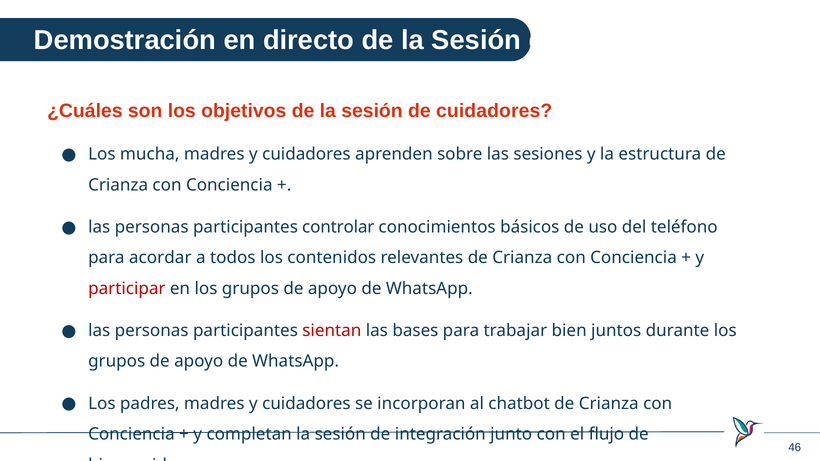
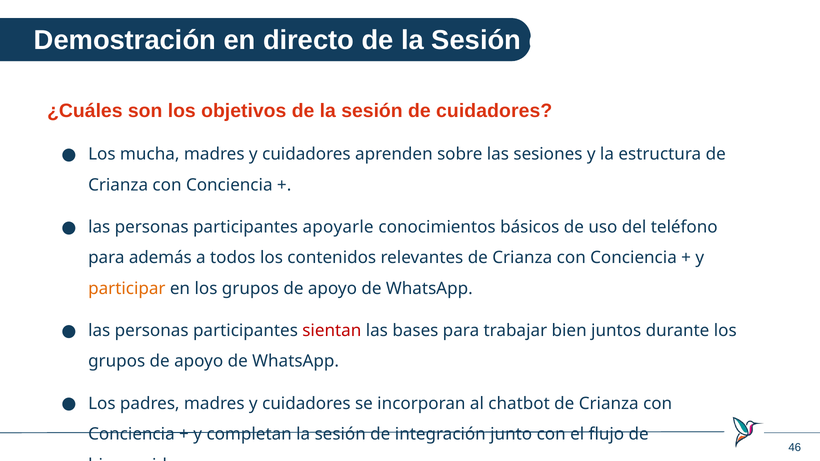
controlar: controlar -> apoyarle (338, 227)
acordar: acordar -> además (160, 258)
participar colour: red -> orange (127, 289)
